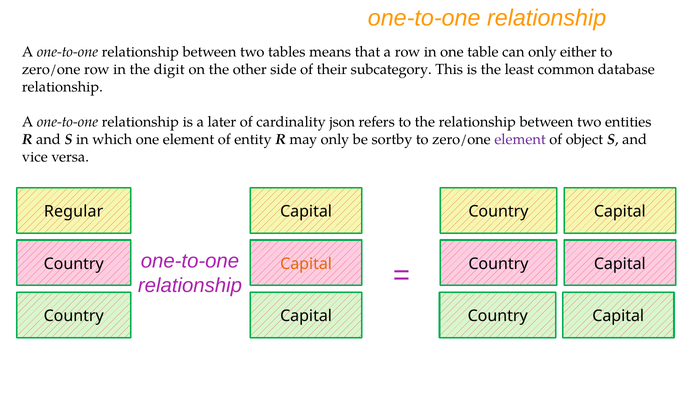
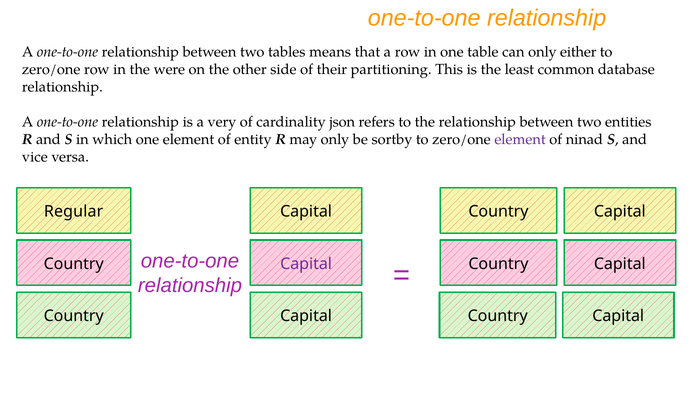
digit: digit -> were (169, 70)
subcategory: subcategory -> partitioning (391, 70)
later: later -> very (222, 122)
object: object -> ninad (584, 140)
Capital colour: orange -> purple (306, 264)
